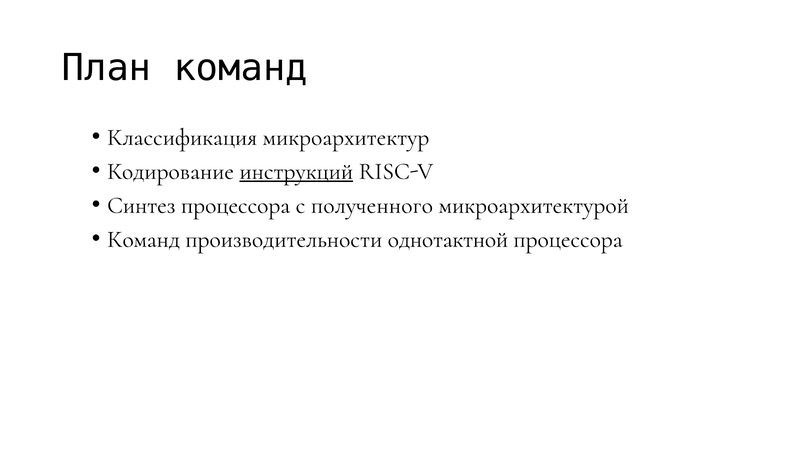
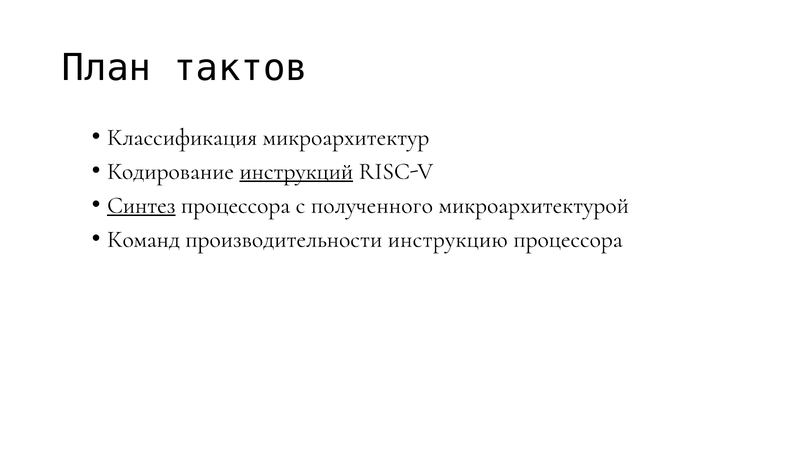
План команд: команд -> тактов (241, 68)
Синтез underline: none -> present (141, 205)
однотактной: однотактной -> инструкцию (448, 239)
